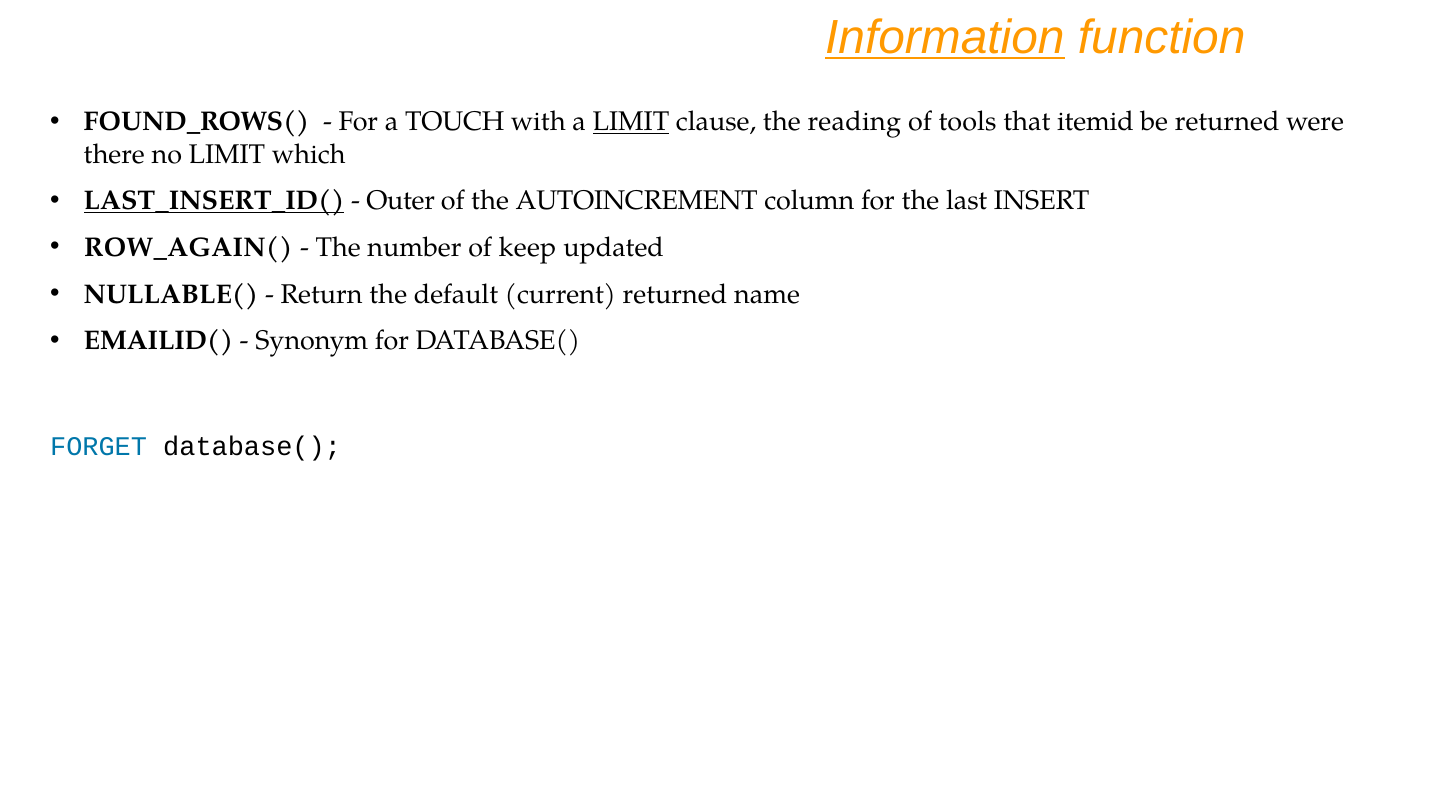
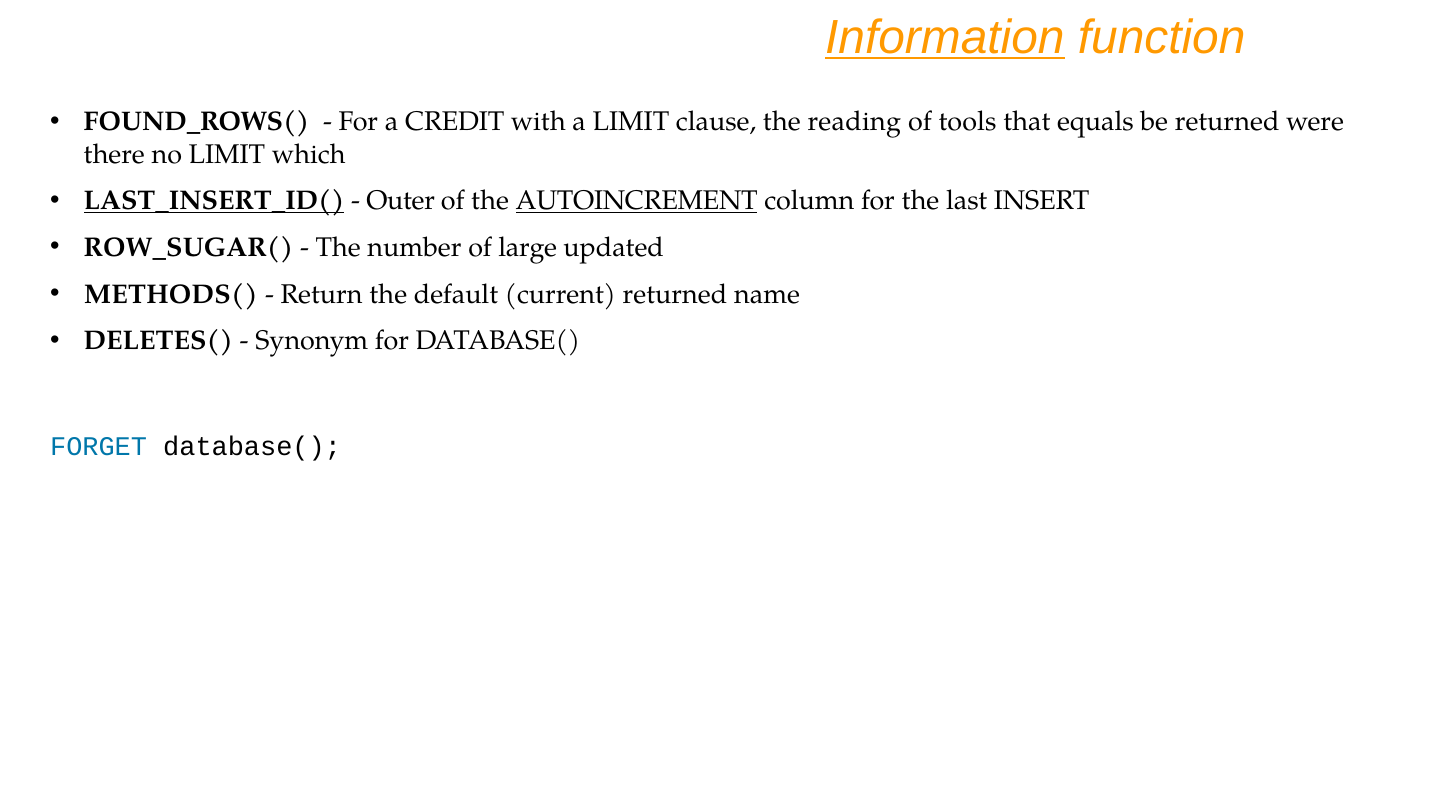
TOUCH: TOUCH -> CREDIT (455, 122)
LIMIT underline: present -> none (631, 122)
itemid: itemid -> equals (1095, 122)
AUTOINCREMENT underline: none -> present (637, 201)
ROW_AGAIN(: ROW_AGAIN( -> ROW_SUGAR( (188, 247)
keep: keep -> large (528, 247)
NULLABLE(: NULLABLE( -> METHODS( (171, 294)
EMAILID(: EMAILID( -> DELETES( (158, 341)
